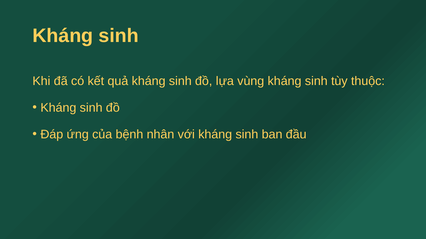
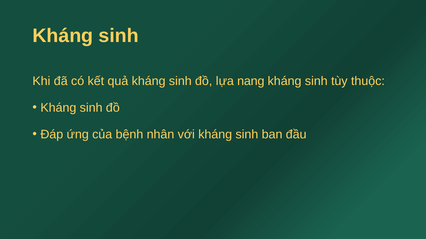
vùng: vùng -> nang (251, 81)
